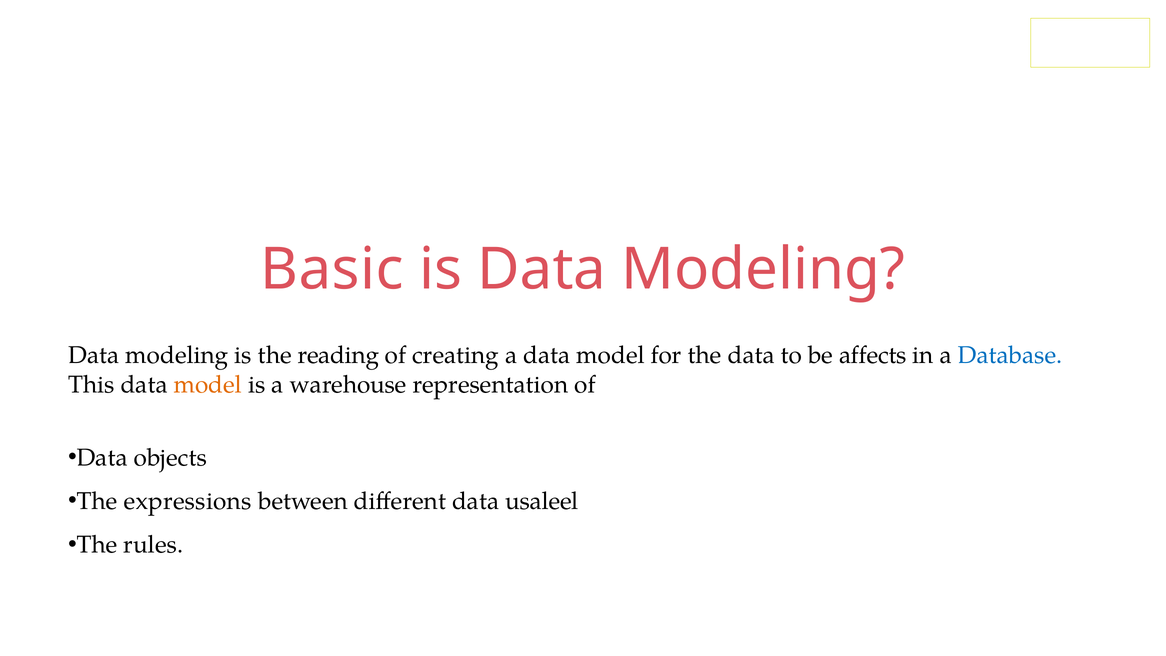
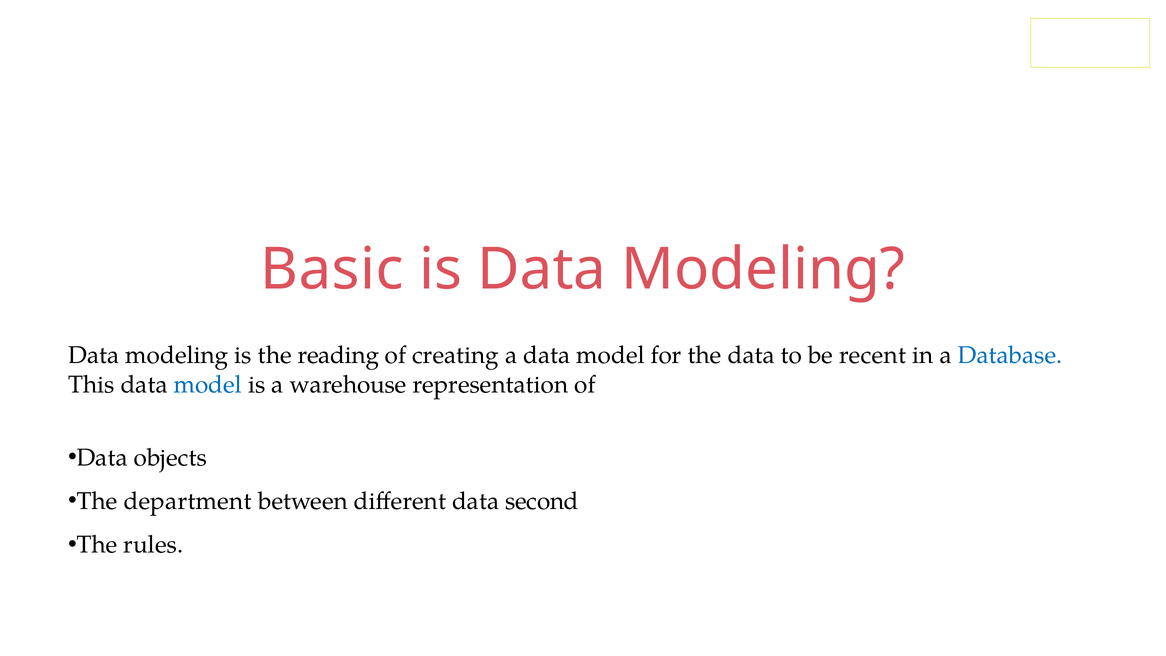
affects: affects -> recent (873, 355)
model colour: orange -> blue (208, 385)
expressions: expressions -> department (188, 501)
usaleel: usaleel -> second (542, 501)
